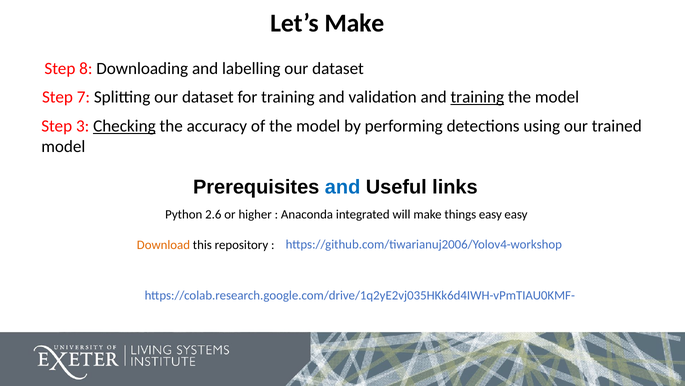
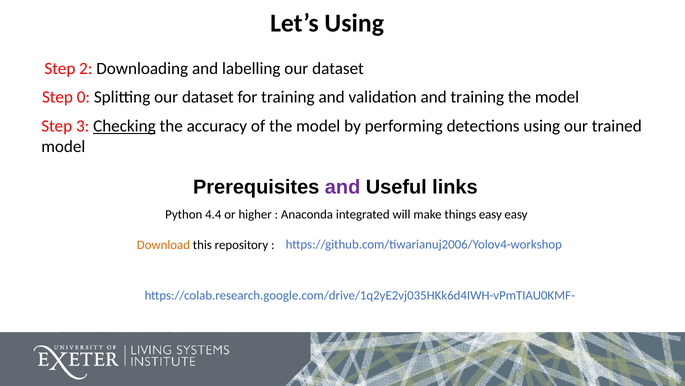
Let’s Make: Make -> Using (354, 23)
8: 8 -> 2 (86, 68)
7: 7 -> 0 (83, 97)
training underline: present -> none (477, 97)
and colour: blue -> purple (343, 187)
2.6: 2.6 -> 4.4 (213, 214)
